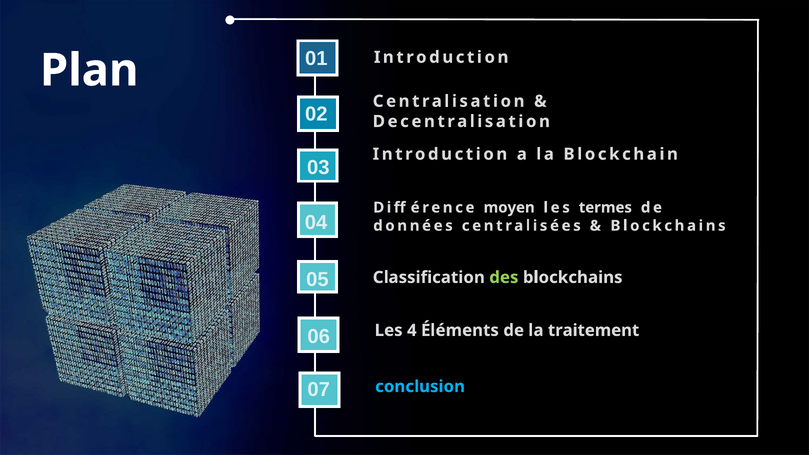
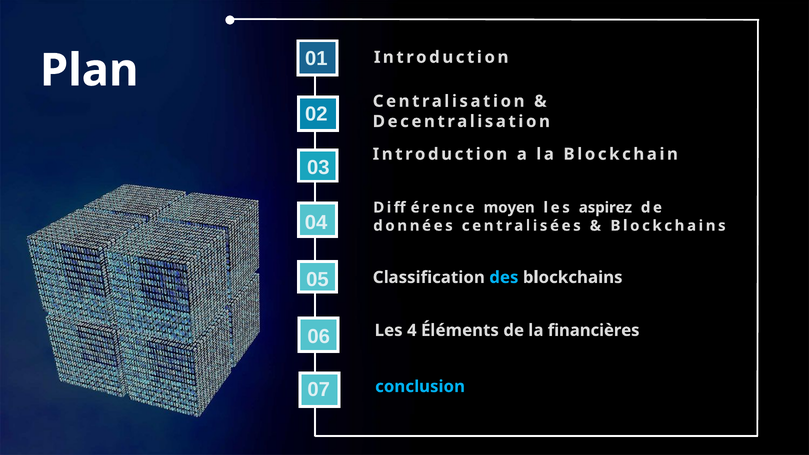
termes: termes -> aspirez (605, 208)
des colour: light green -> light blue (504, 277)
traitement: traitement -> financières (594, 330)
